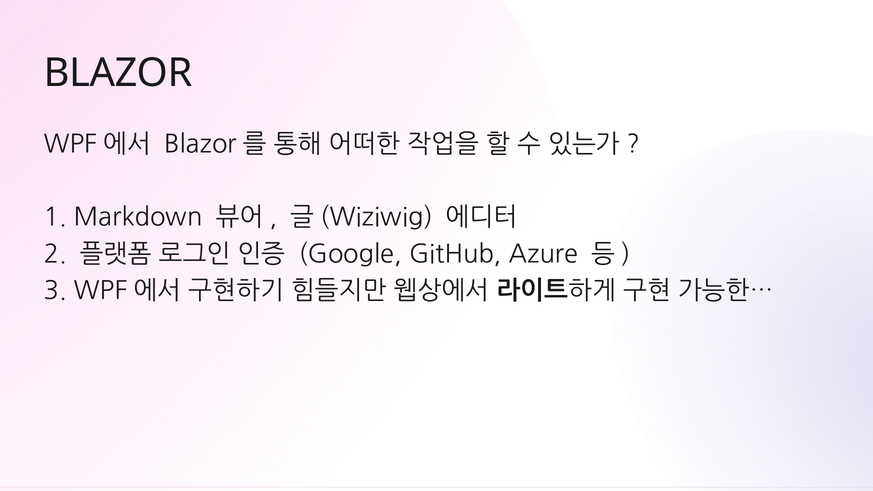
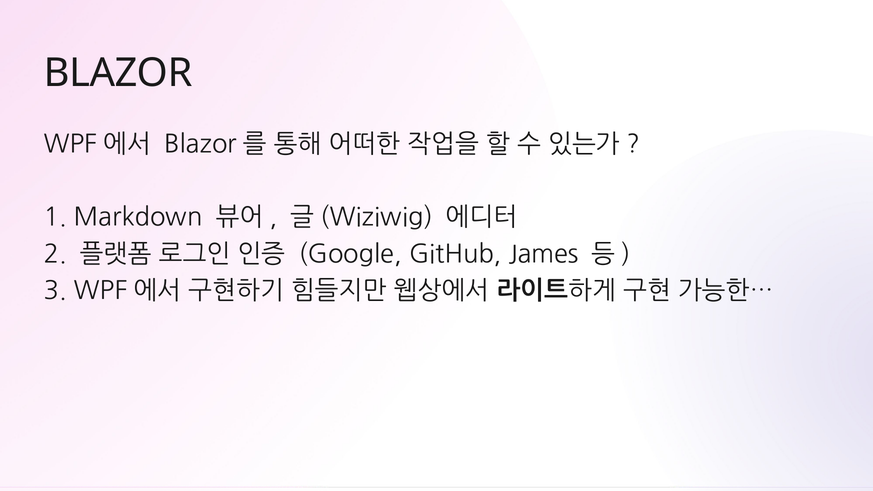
Azure: Azure -> James (543, 254)
